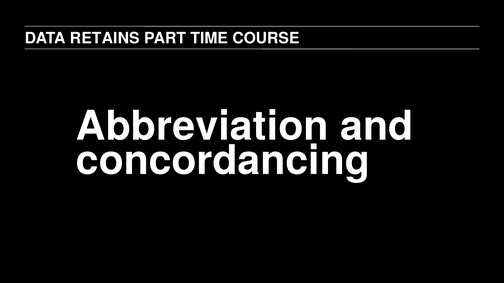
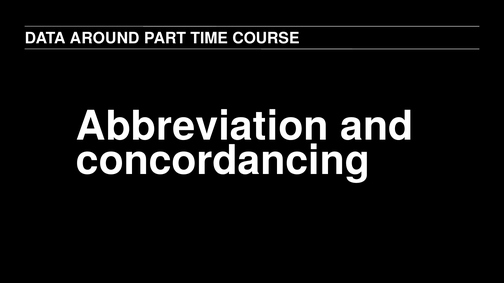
RETAINS: RETAINS -> AROUND (105, 38)
